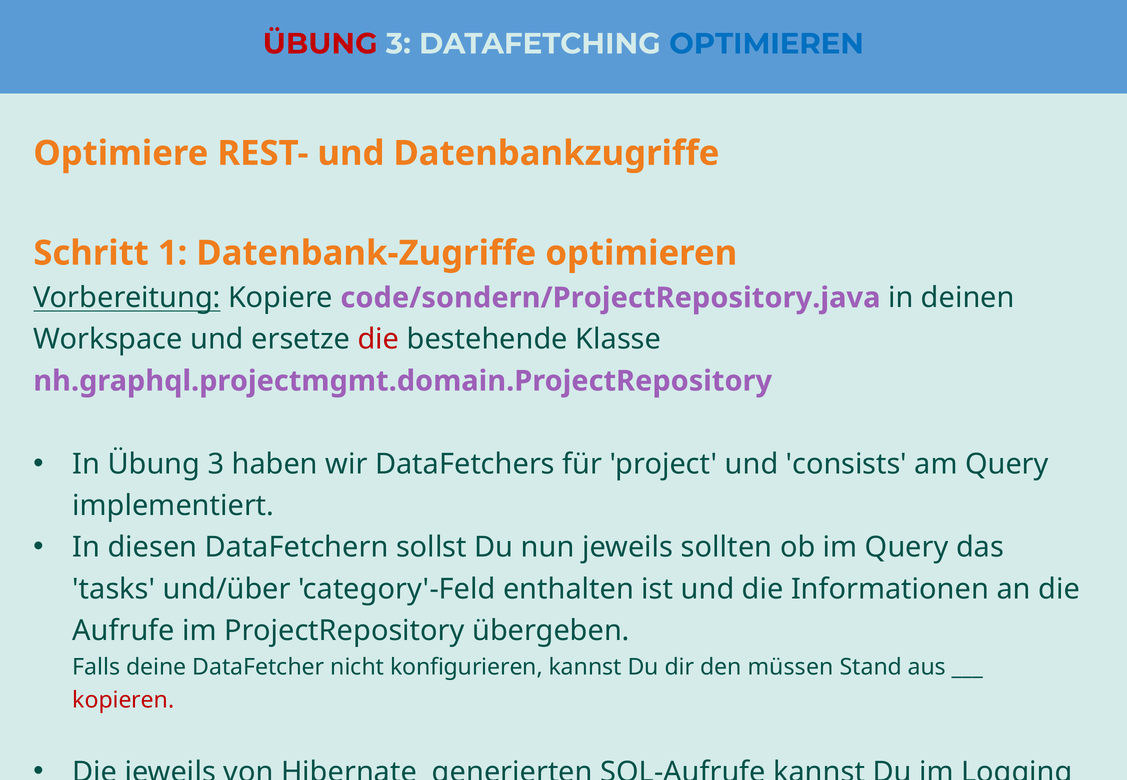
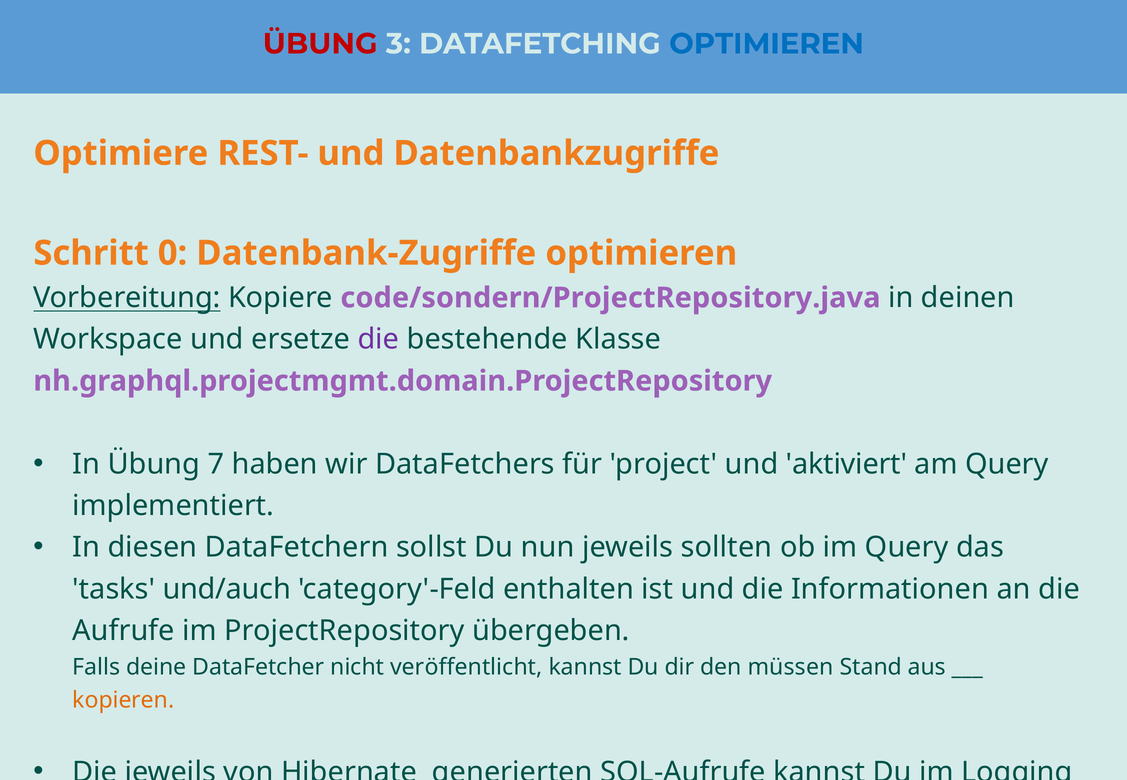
1: 1 -> 0 (173, 253)
die colour: red -> purple (378, 340)
In Übung 3: 3 -> 7 (216, 464)
consists: consists -> aktiviert (846, 464)
und/über: und/über -> und/auch (227, 589)
konfigurieren: konfigurieren -> veröffentlicht (466, 667)
kopieren colour: red -> orange (123, 700)
